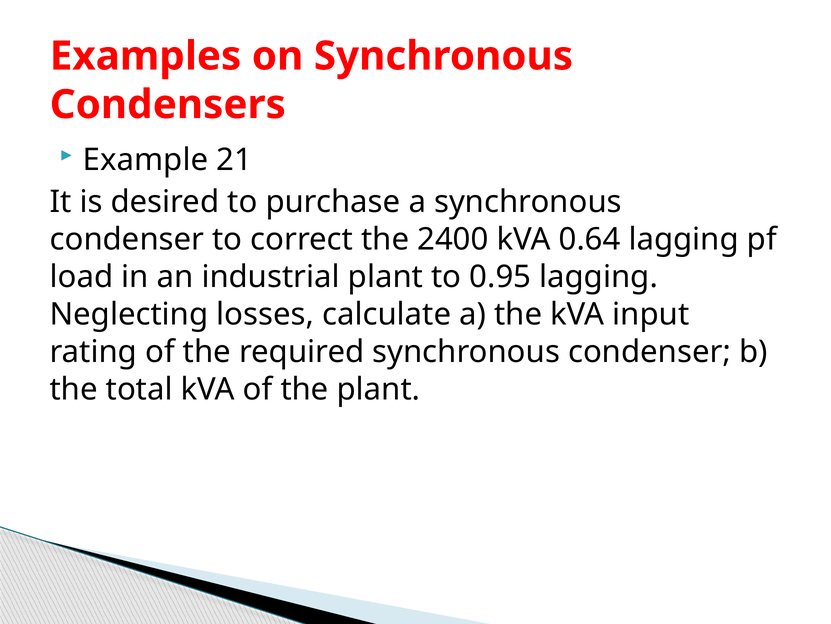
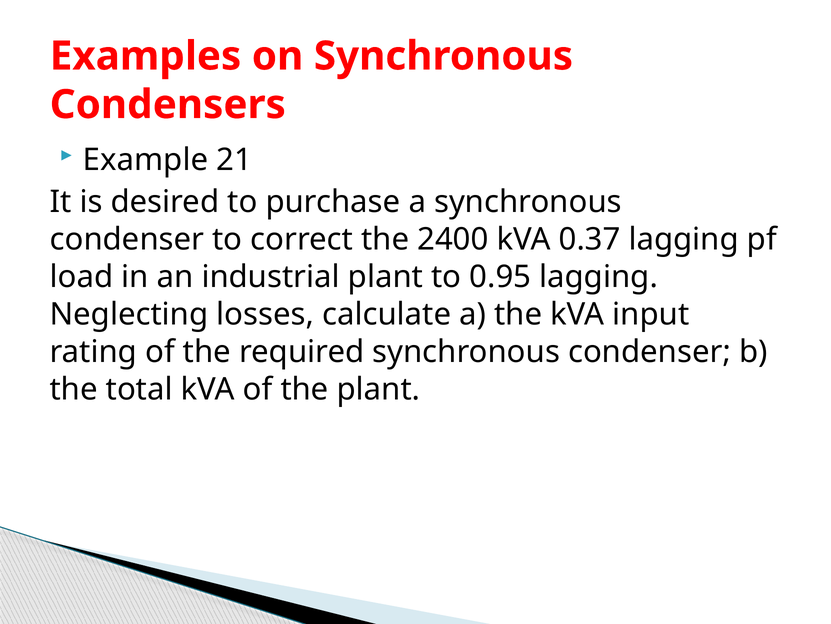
0.64: 0.64 -> 0.37 (590, 239)
